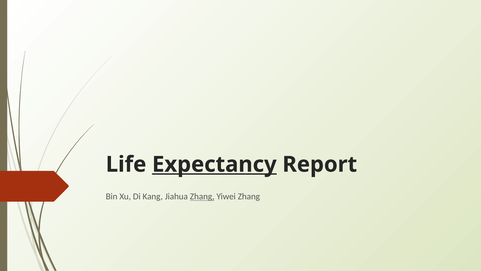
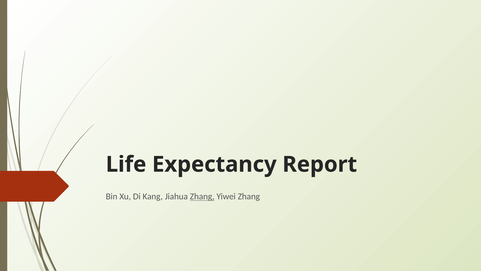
Expectancy underline: present -> none (214, 164)
